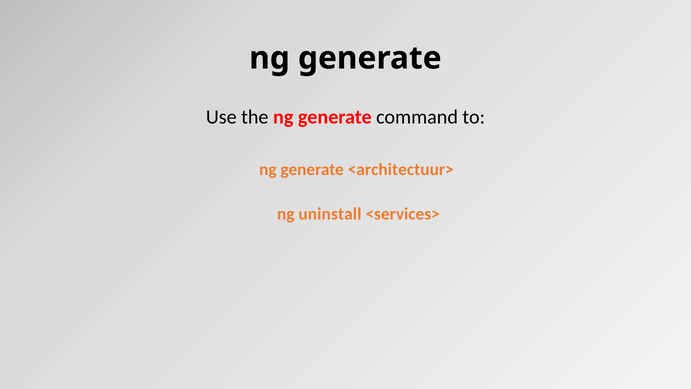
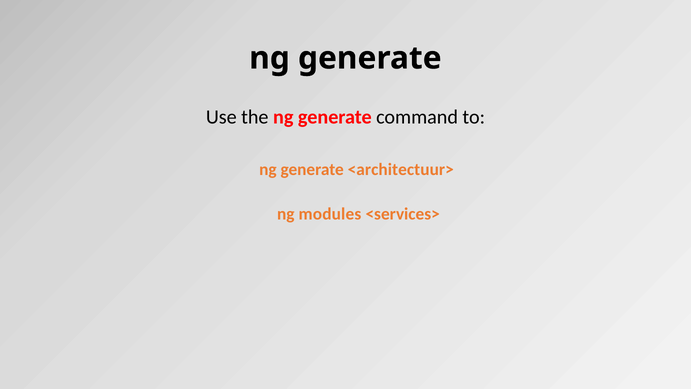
uninstall: uninstall -> modules (330, 214)
